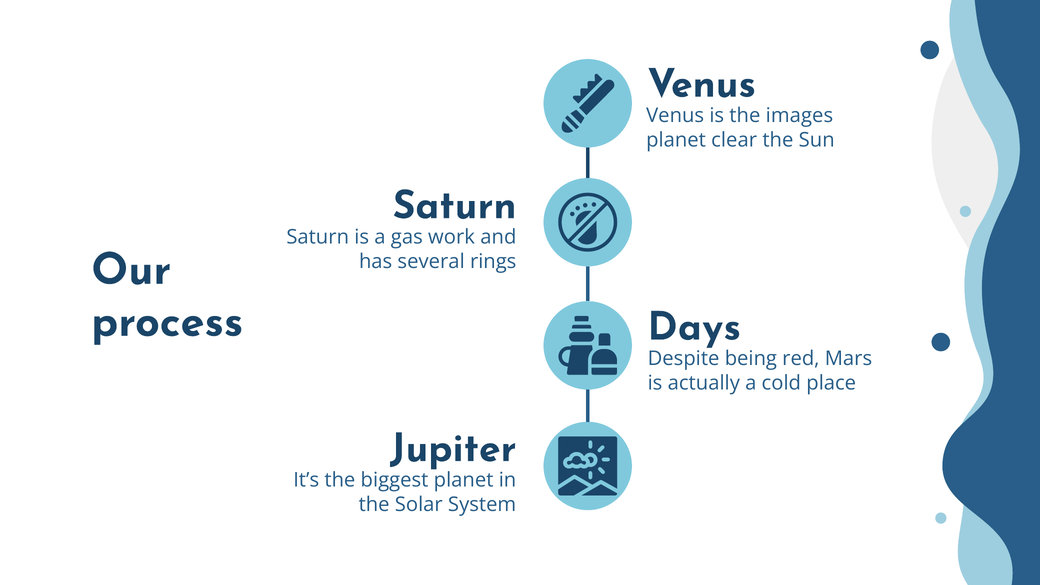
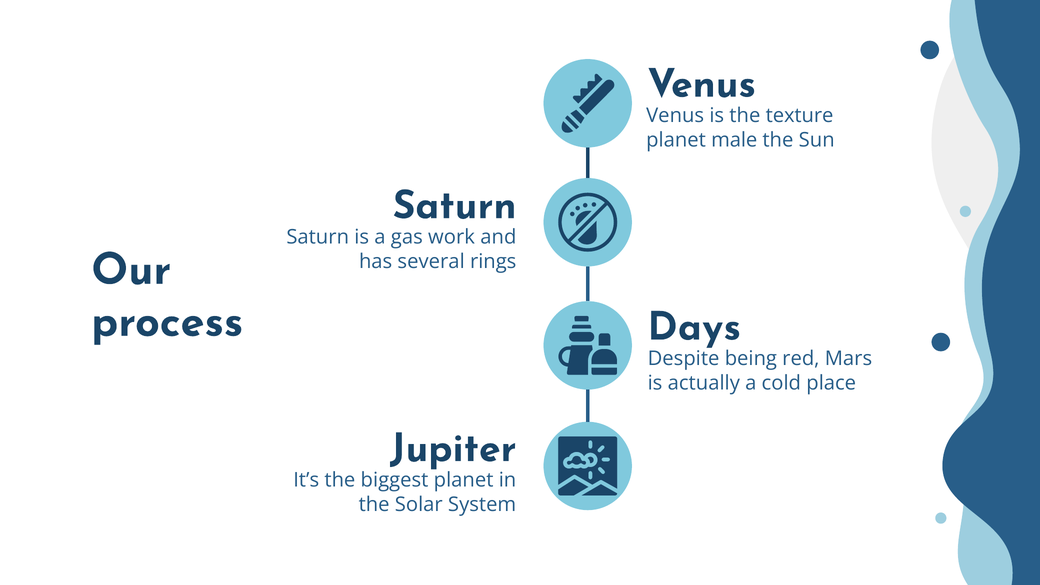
images: images -> texture (800, 116)
clear: clear -> male (734, 140)
